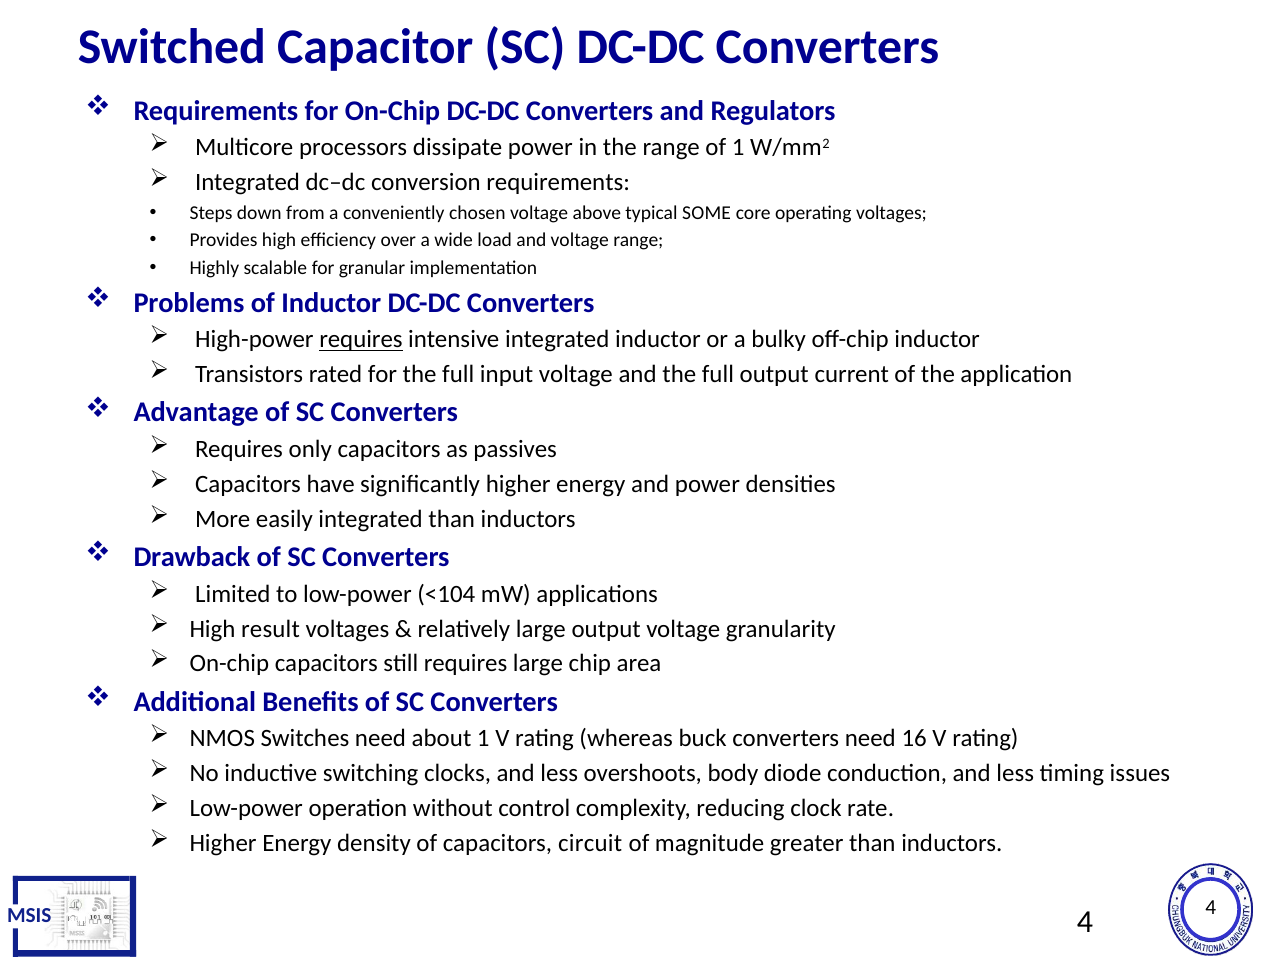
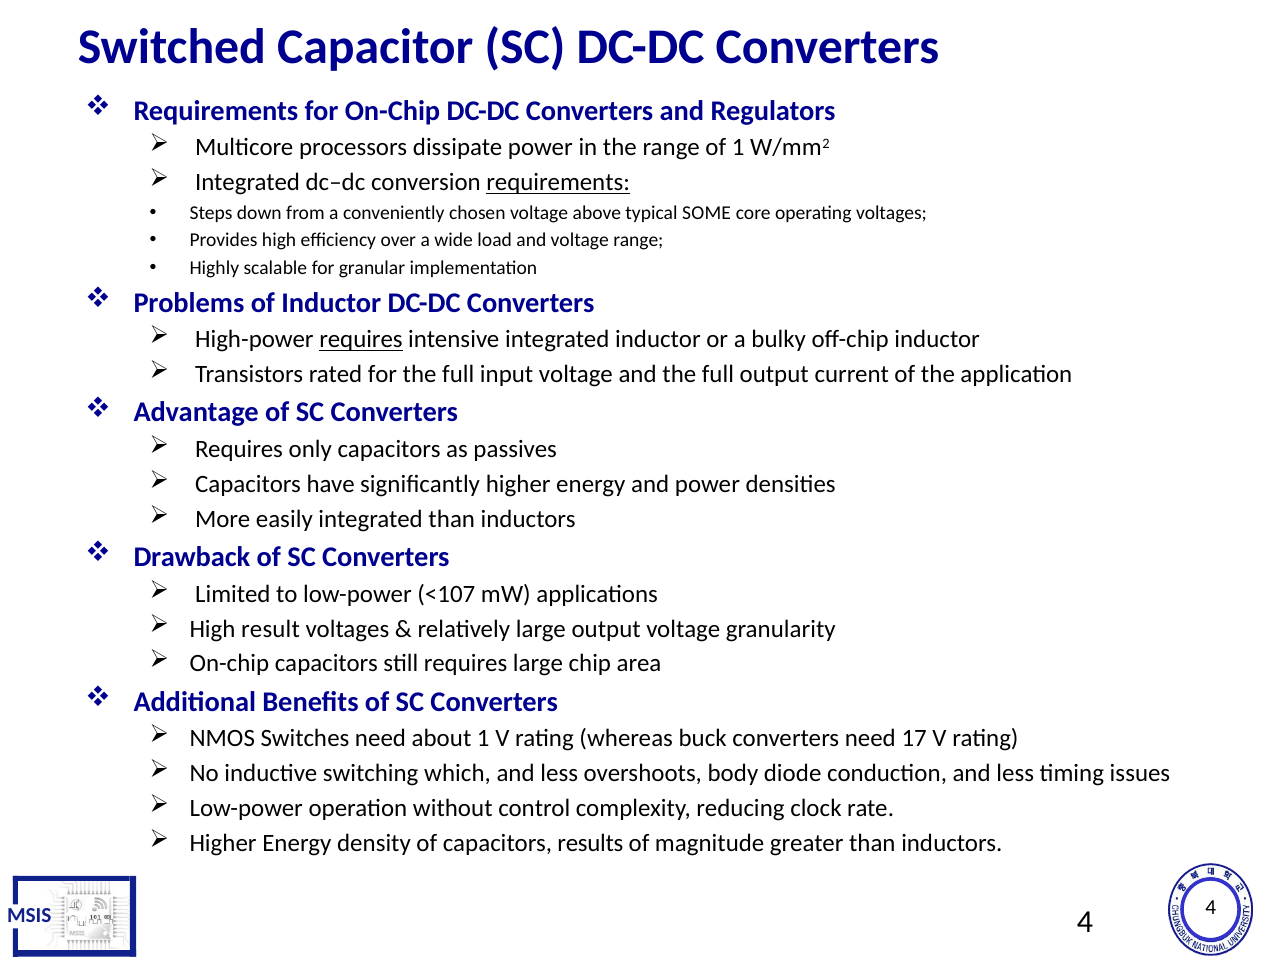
requirements underline: none -> present (558, 183)
<104: <104 -> <107 (446, 594)
16: 16 -> 17 (914, 738)
clocks: clocks -> which (458, 773)
circuit: circuit -> results (590, 843)
